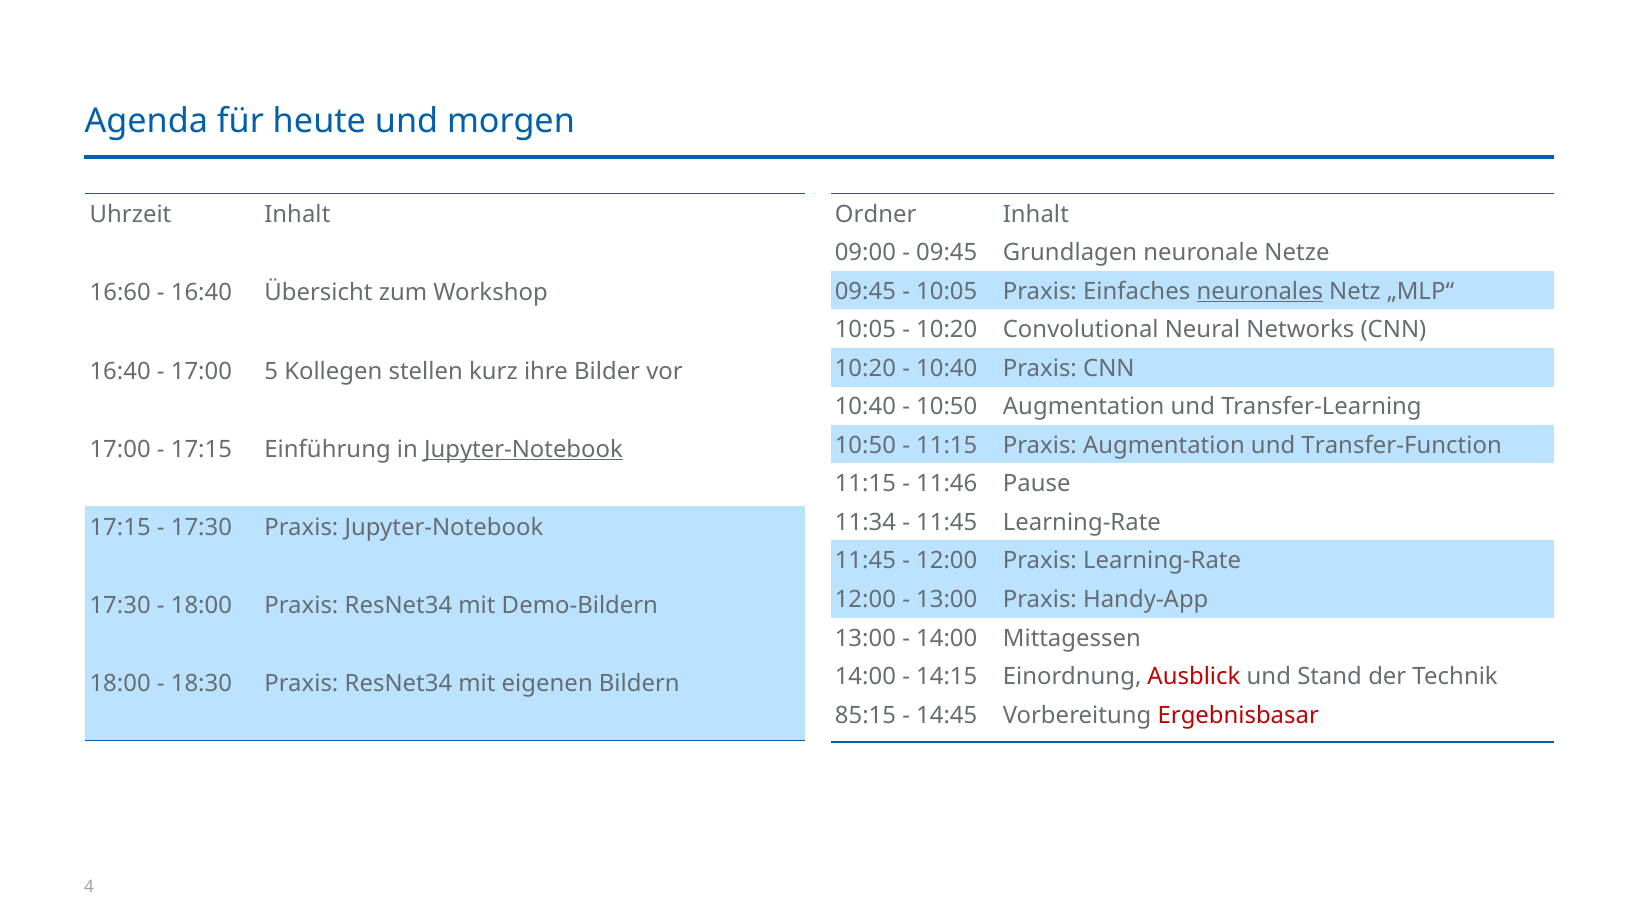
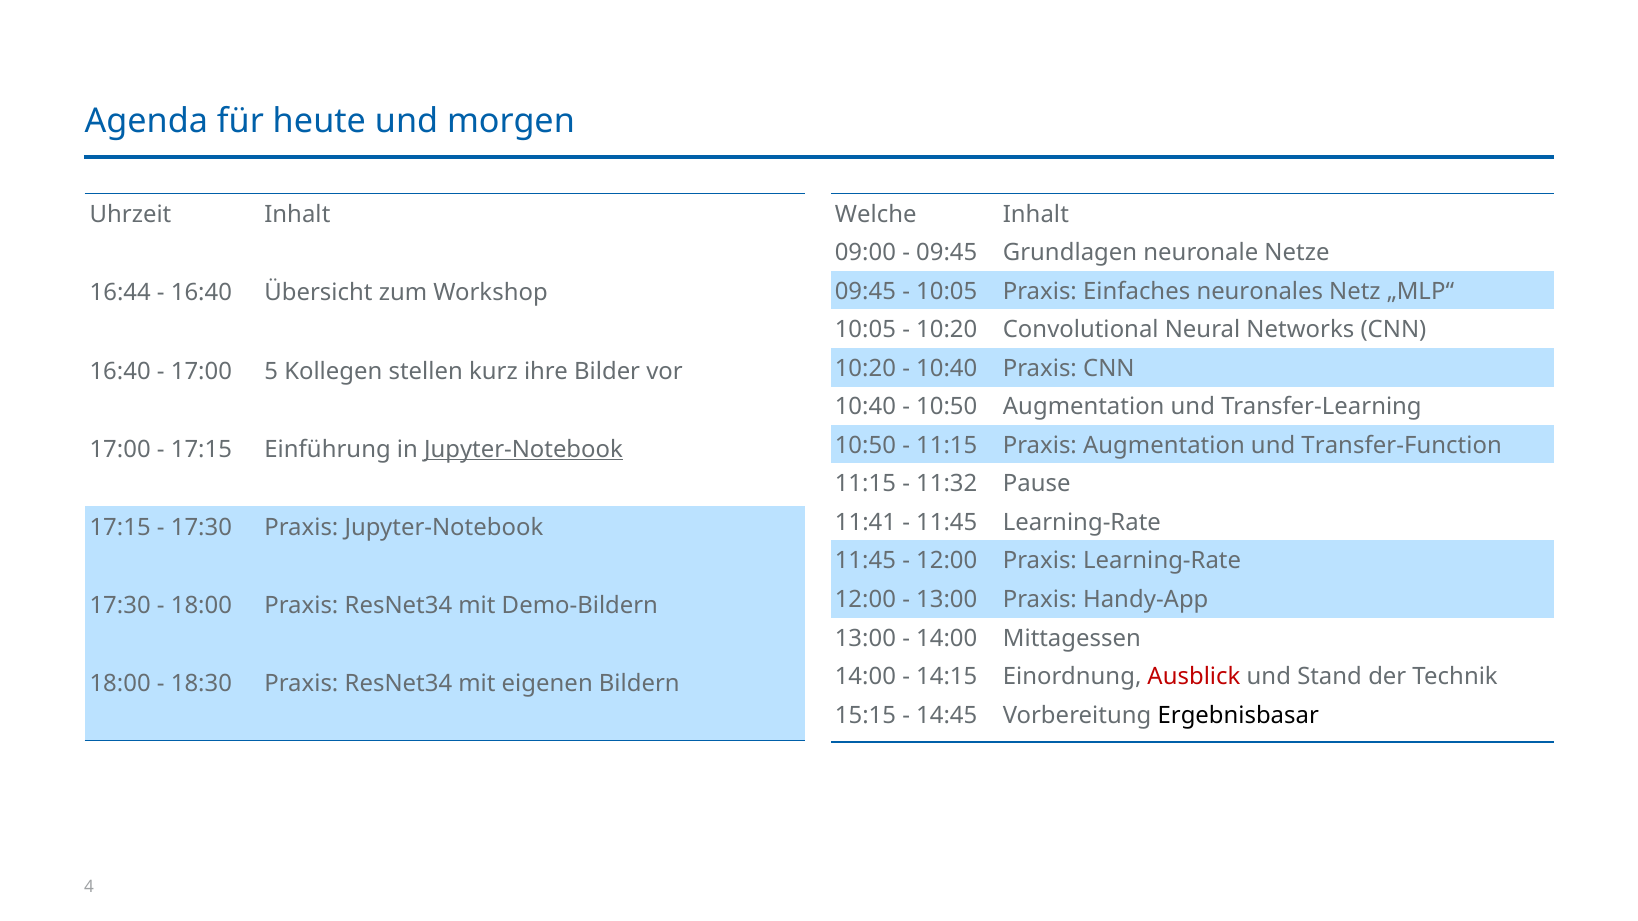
Ordner: Ordner -> Welche (876, 214)
neuronales underline: present -> none (1260, 291)
16:60: 16:60 -> 16:44 (120, 293)
11:46: 11:46 -> 11:32 (947, 484)
11:34: 11:34 -> 11:41 (866, 522)
85:15: 85:15 -> 15:15 (866, 716)
Ergebnisbasar colour: red -> black (1238, 716)
